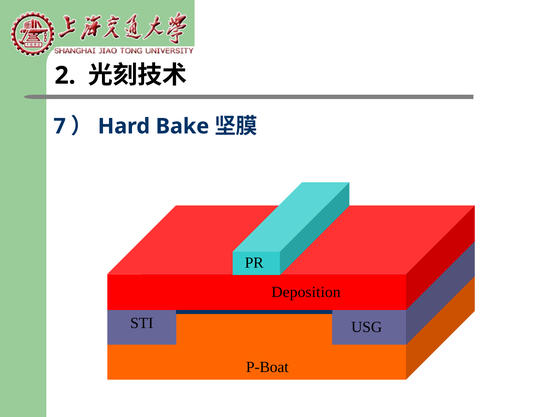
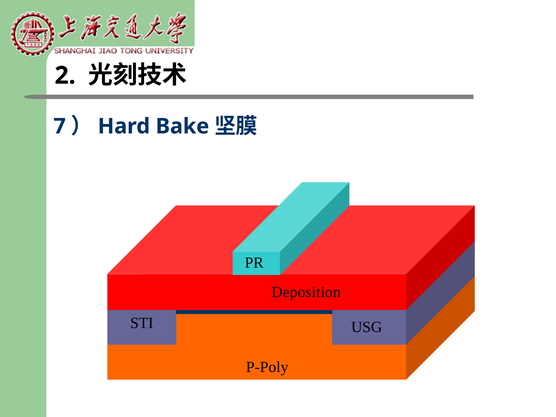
P-Boat: P-Boat -> P-Poly (267, 367)
